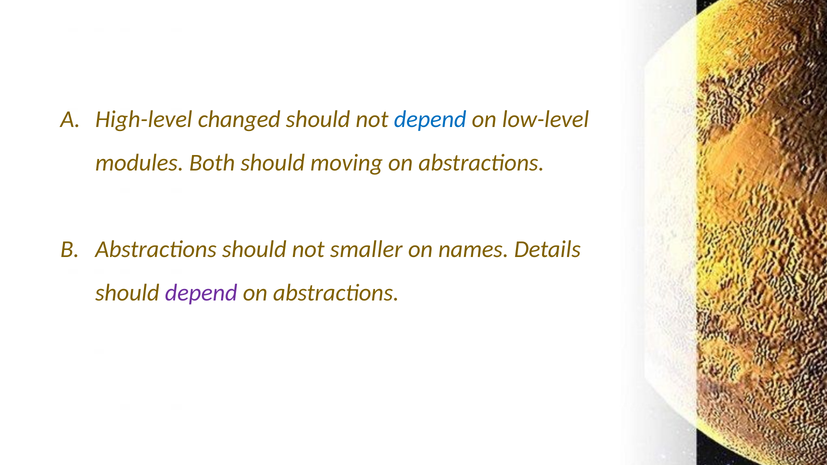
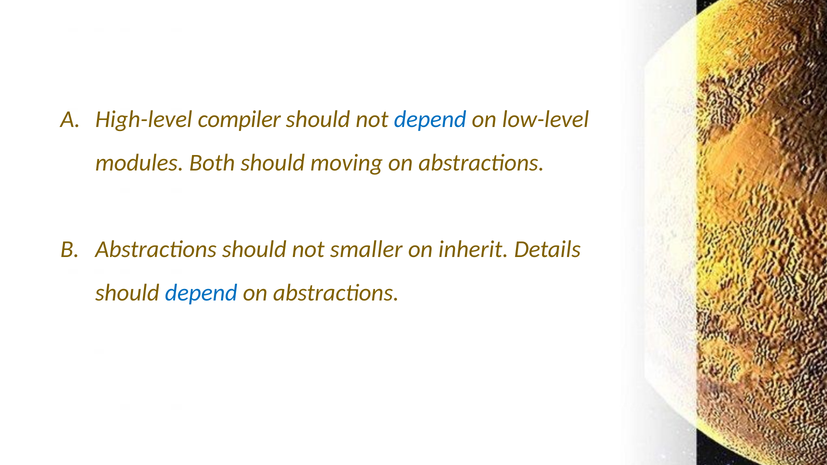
changed: changed -> compiler (239, 119)
names: names -> inherit (473, 250)
depend colour: purple -> blue (201, 293)
